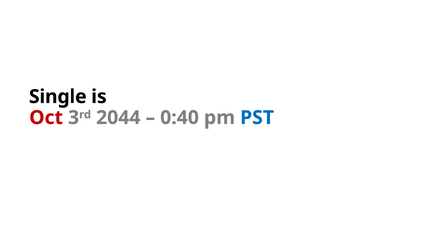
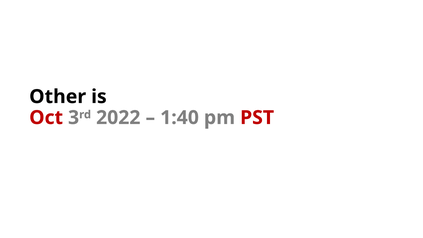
Single: Single -> Other (58, 97)
2044: 2044 -> 2022 (118, 118)
0:40: 0:40 -> 1:40 (180, 118)
PST colour: blue -> red (257, 118)
